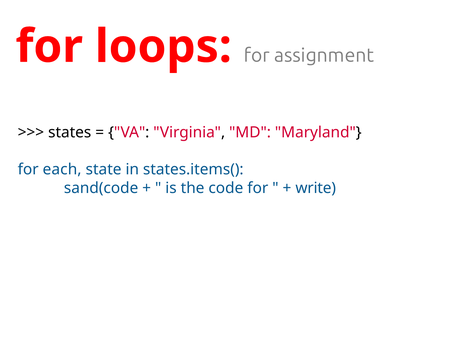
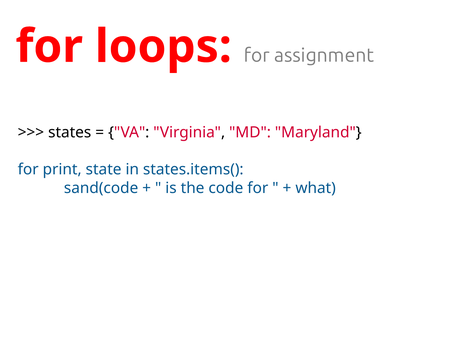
each: each -> print (62, 169)
write: write -> what (316, 188)
